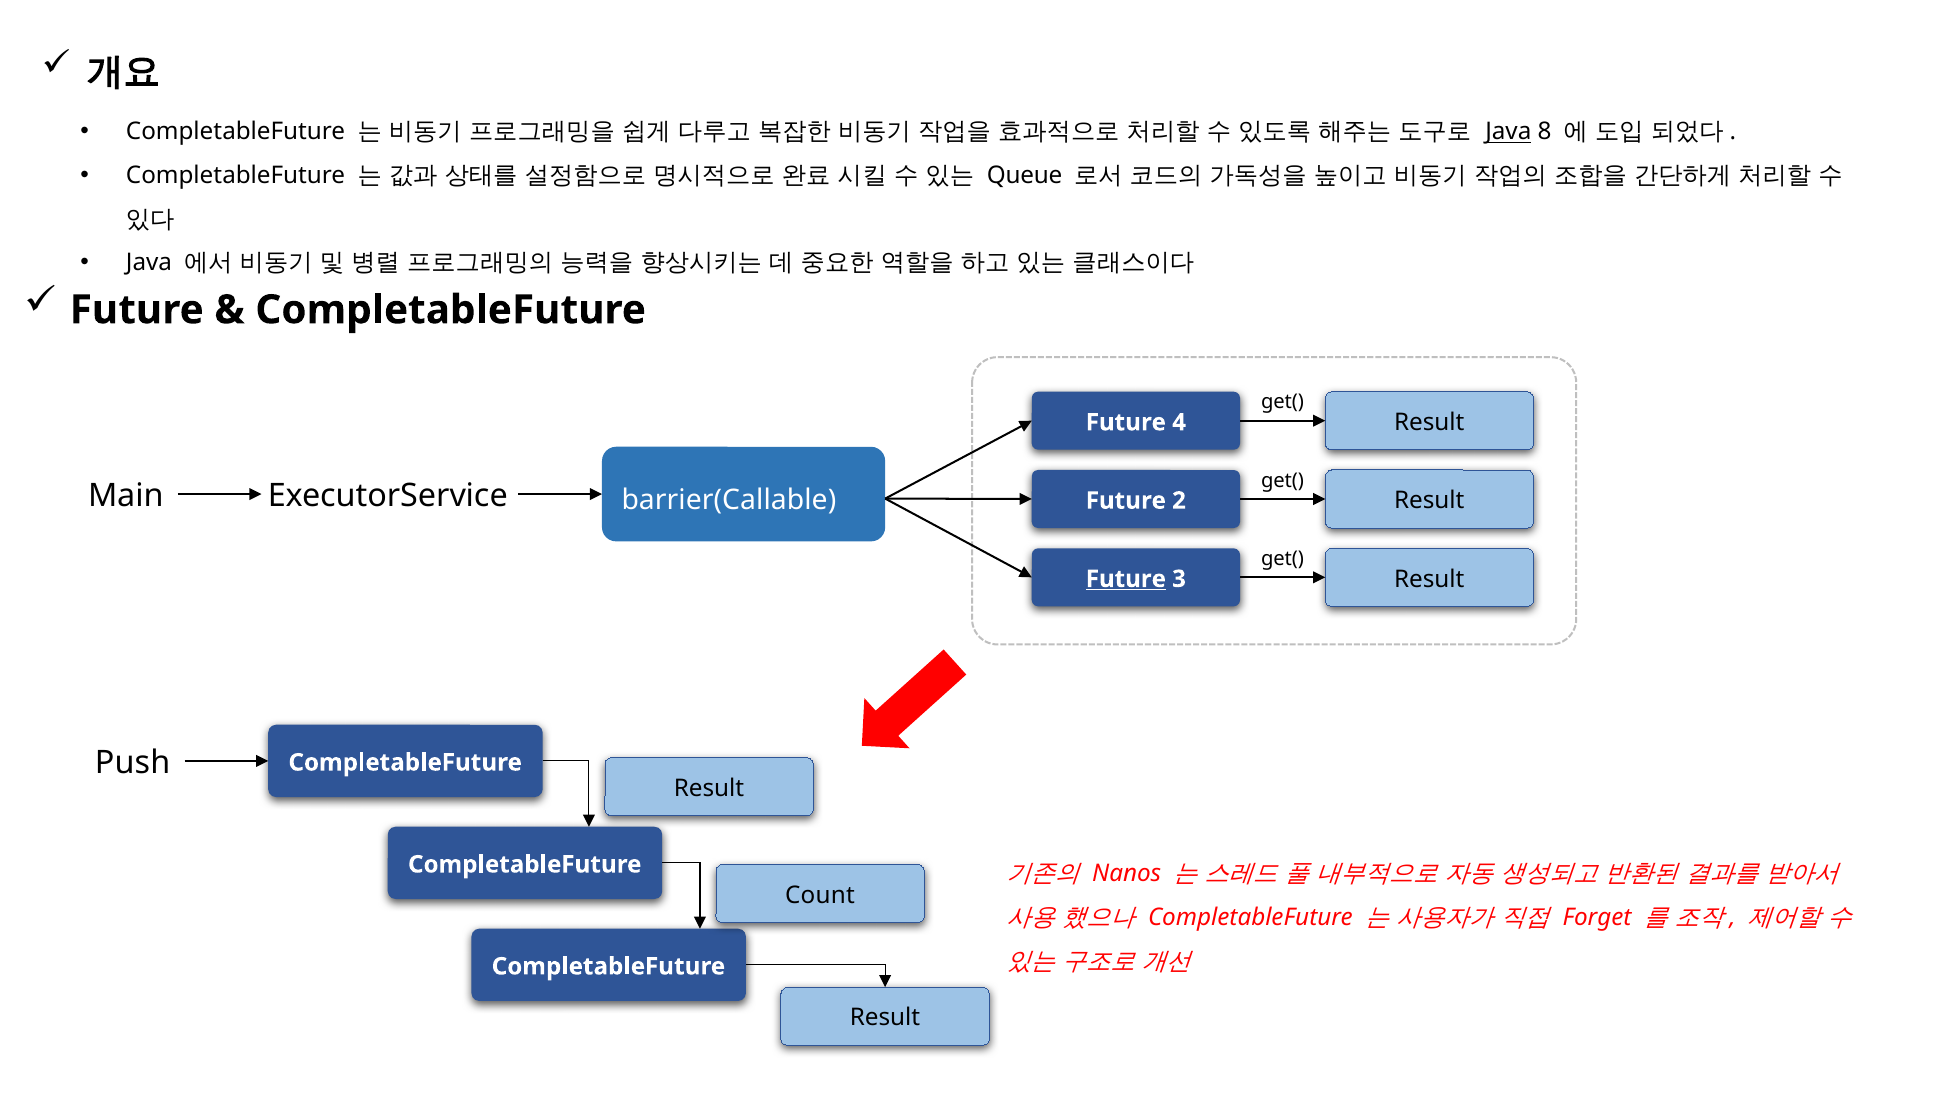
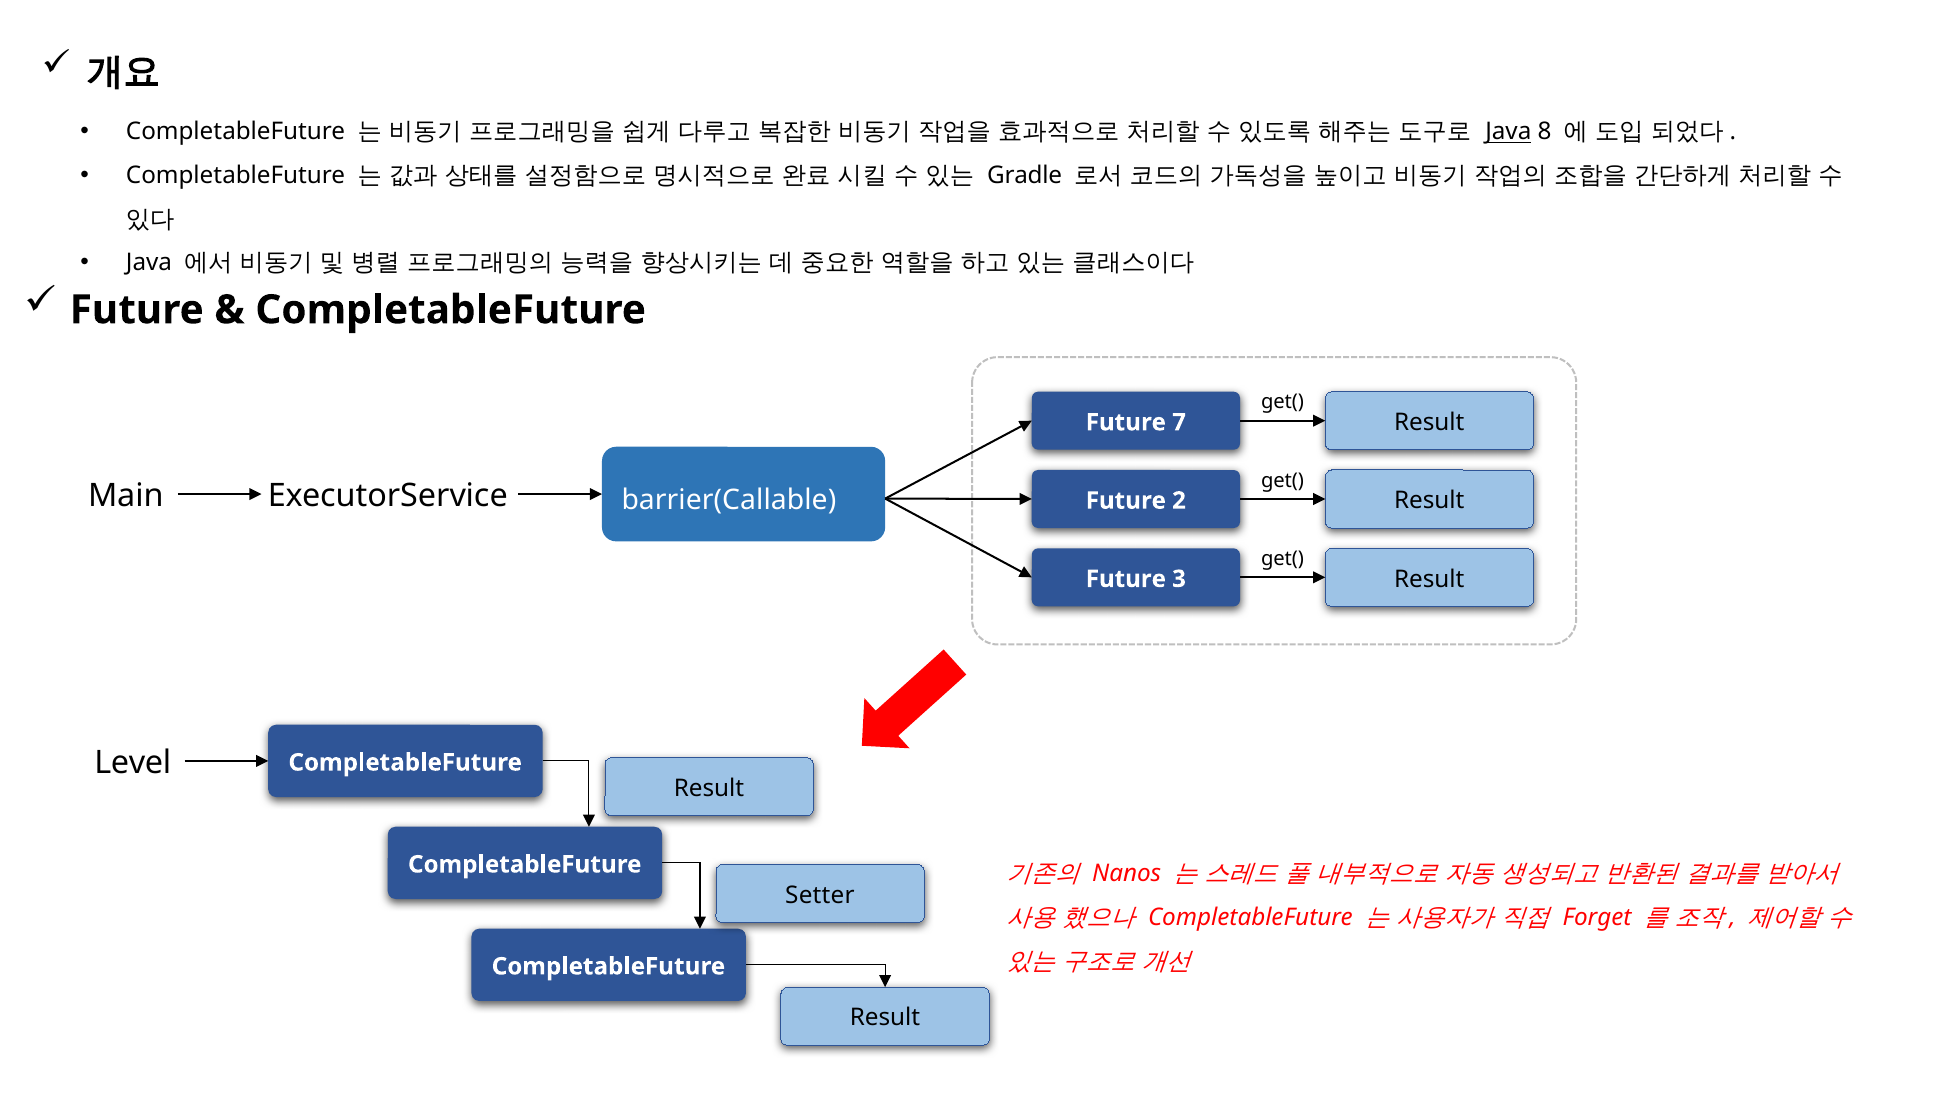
Queue: Queue -> Gradle (1025, 176)
4: 4 -> 7 (1179, 422)
Future underline: present -> none (1126, 579)
Push: Push -> Level (133, 763)
Count: Count -> Setter (820, 895)
